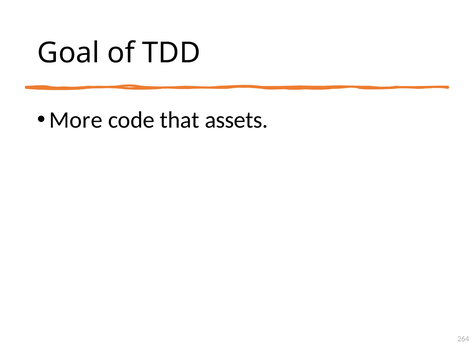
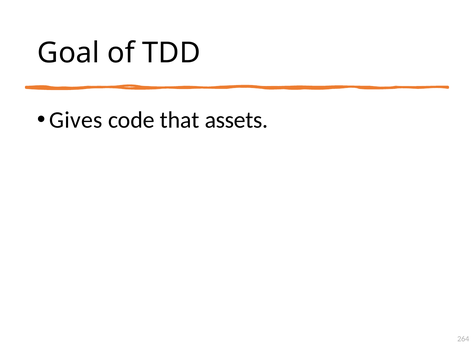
More: More -> Gives (76, 120)
